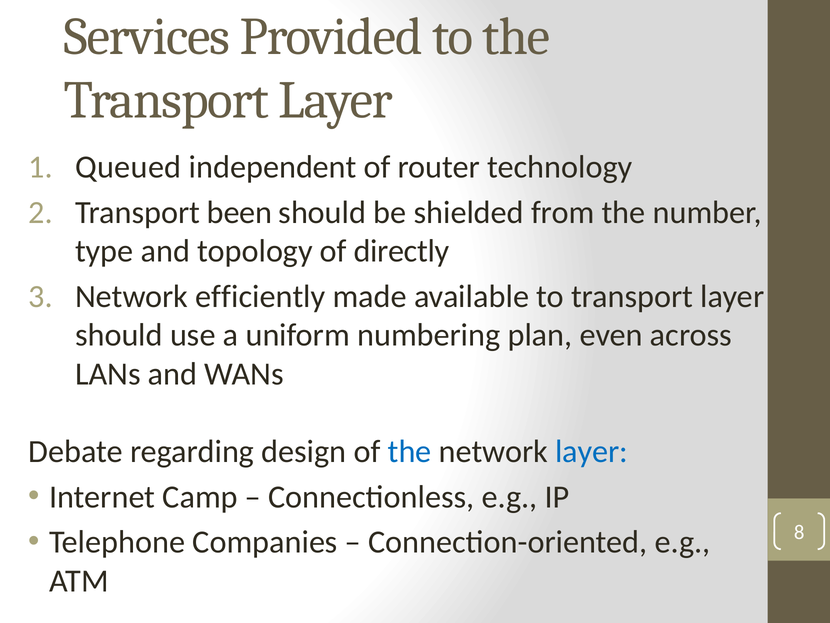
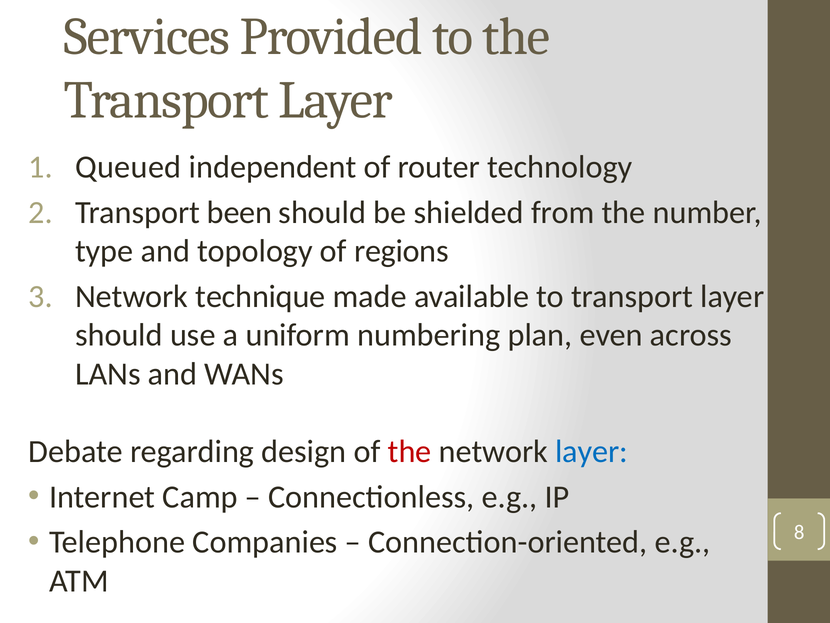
directly: directly -> regions (401, 251)
efficiently: efficiently -> technique (260, 296)
the colour: blue -> red (410, 451)
